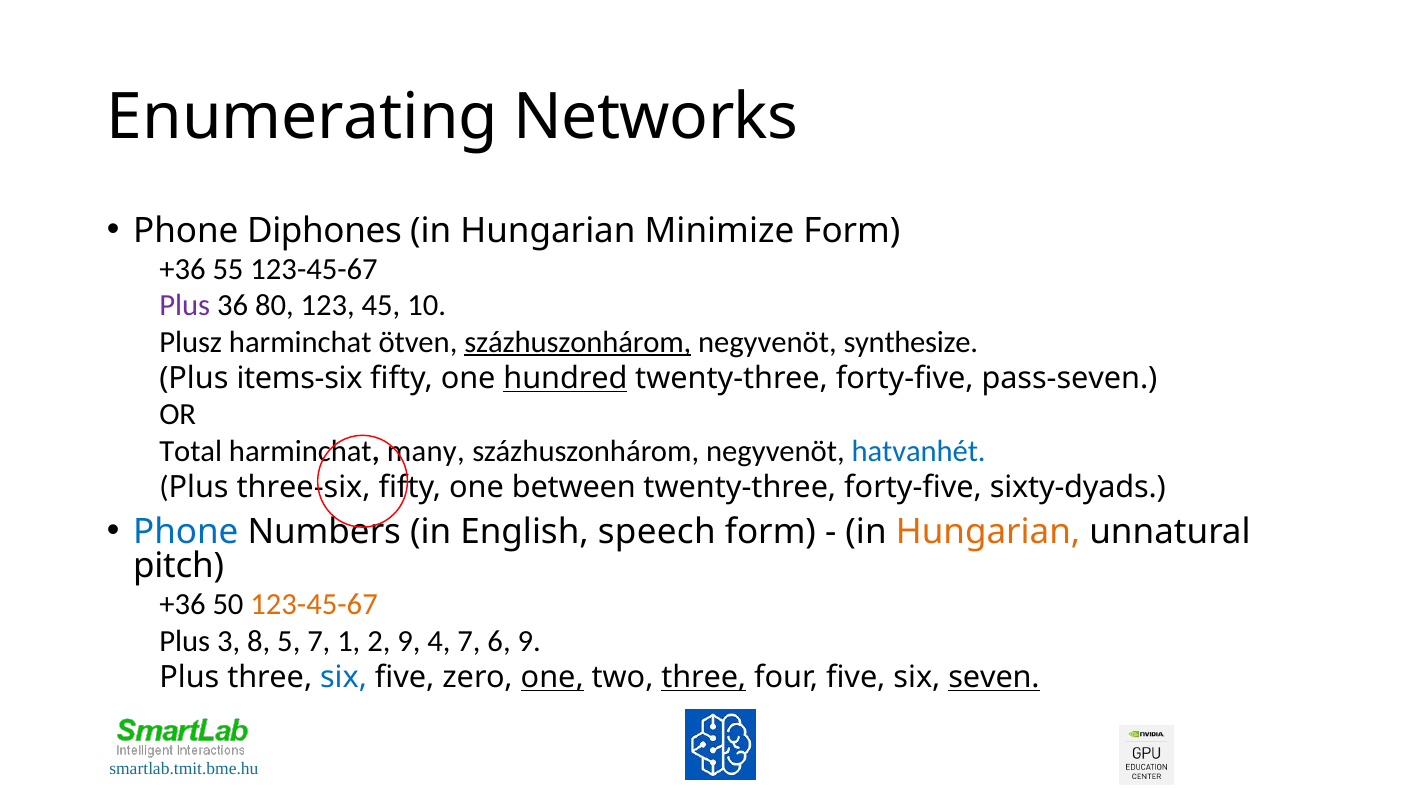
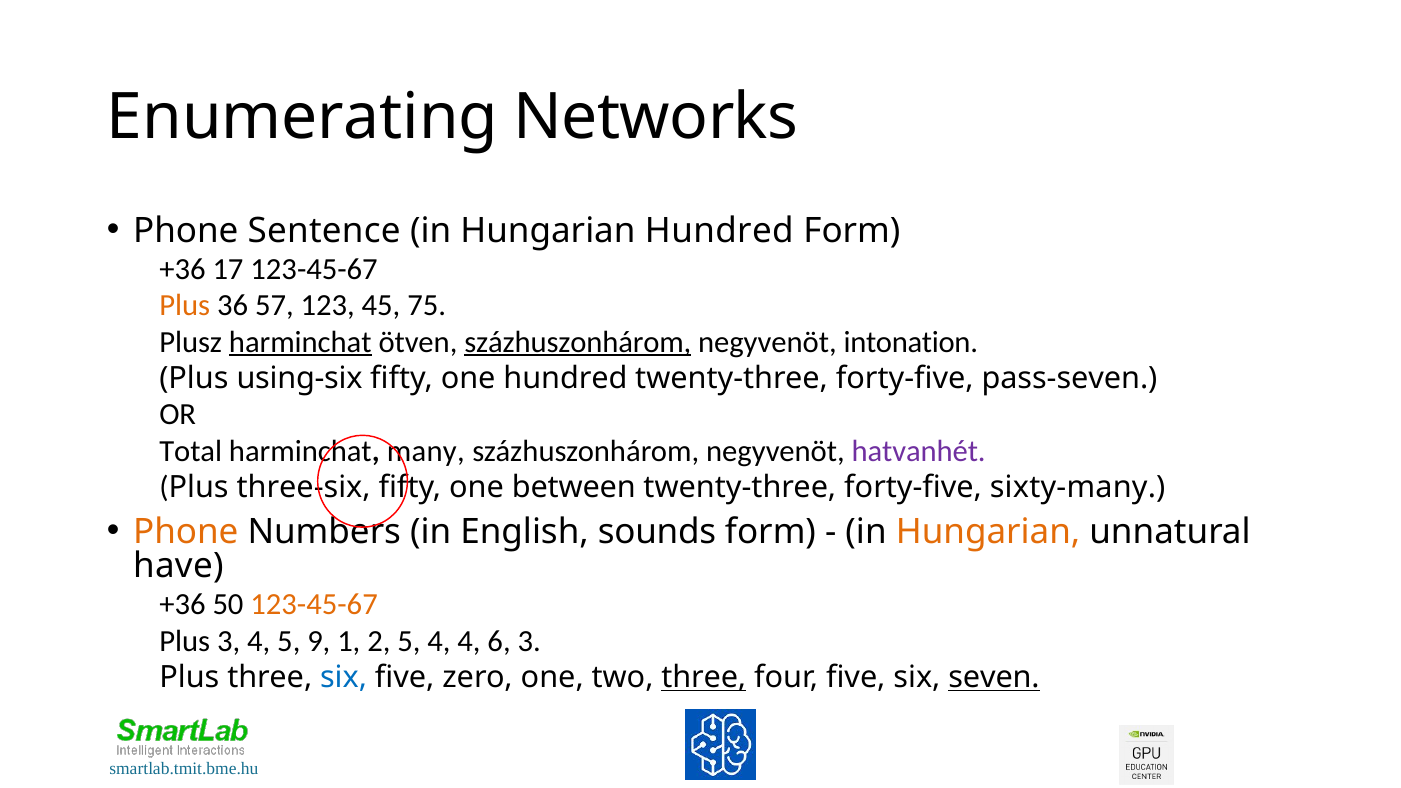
Diphones: Diphones -> Sentence (324, 231)
Hungarian Minimize: Minimize -> Hundred (719, 231)
55: 55 -> 17 (228, 269)
Plus colour: purple -> orange (185, 306)
80: 80 -> 57 (274, 306)
10: 10 -> 75 (427, 306)
harminchat underline: none -> present (300, 342)
synthesize: synthesize -> intonation (911, 342)
items-six: items-six -> using-six (300, 378)
hundred underline: present -> none (565, 378)
hatvanhét colour: blue -> purple (919, 451)
sixty-dyads: sixty-dyads -> sixty-many (1078, 487)
Phone colour: blue -> orange (186, 532)
speech: speech -> sounds (657, 532)
pitch: pitch -> have (178, 566)
3 8: 8 -> 4 (259, 641)
5 7: 7 -> 9 (319, 641)
2 9: 9 -> 5 (409, 641)
4 7: 7 -> 4 (469, 641)
6 9: 9 -> 3 (529, 641)
one underline: present -> none (552, 677)
